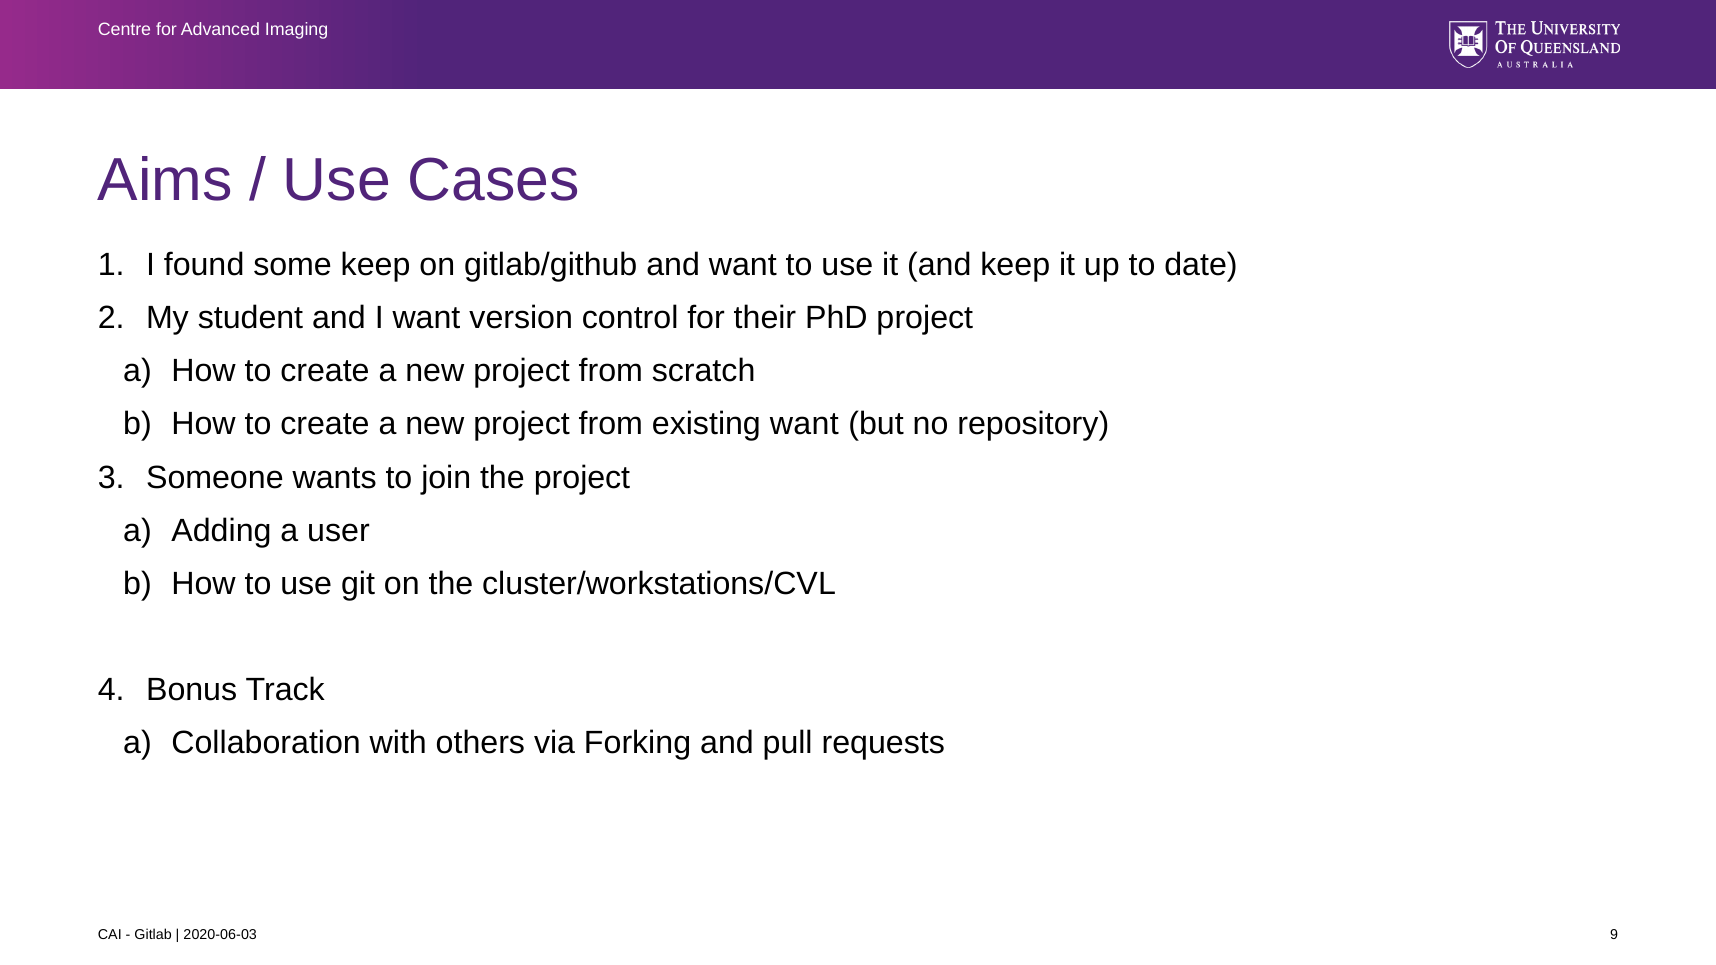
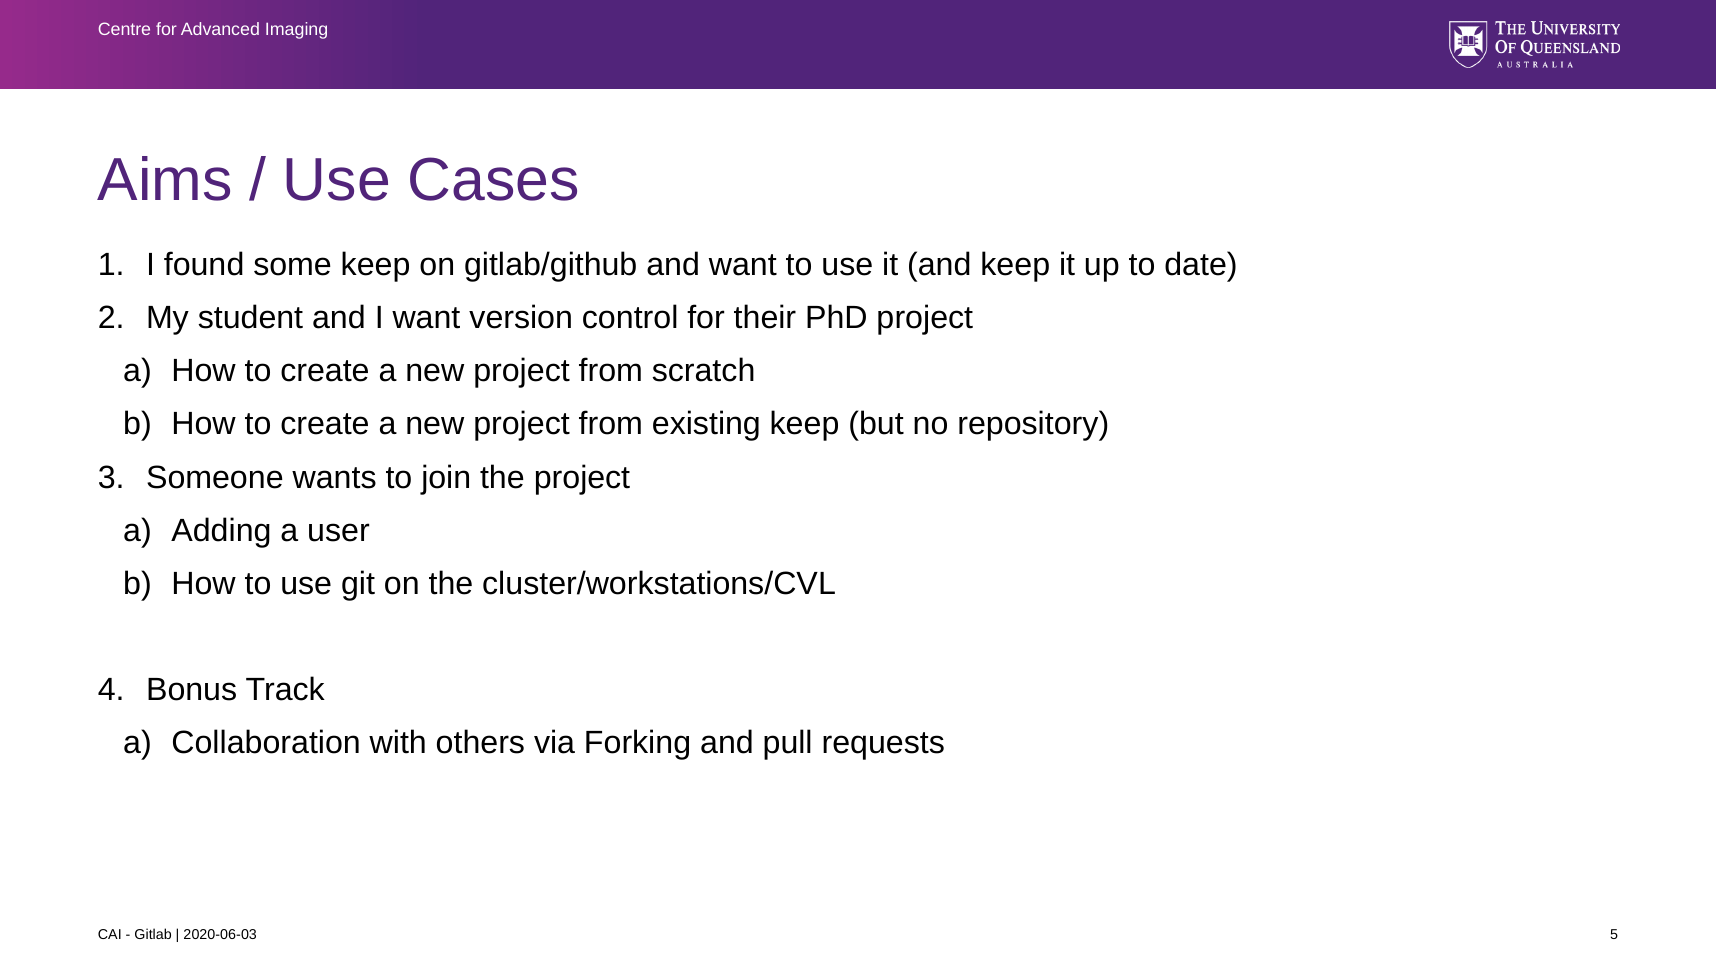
existing want: want -> keep (805, 424)
9: 9 -> 5 (1614, 935)
